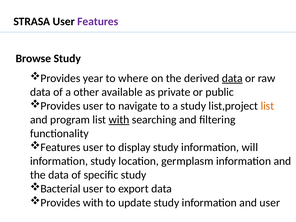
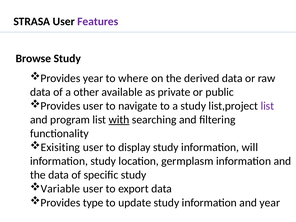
data underline: present -> none (232, 78)
list colour: orange -> purple (267, 106)
Features: Features -> Exisiting (60, 147)
Bacterial: Bacterial -> Variable (60, 189)
Provides with: with -> type (93, 203)
and user: user -> year (270, 203)
